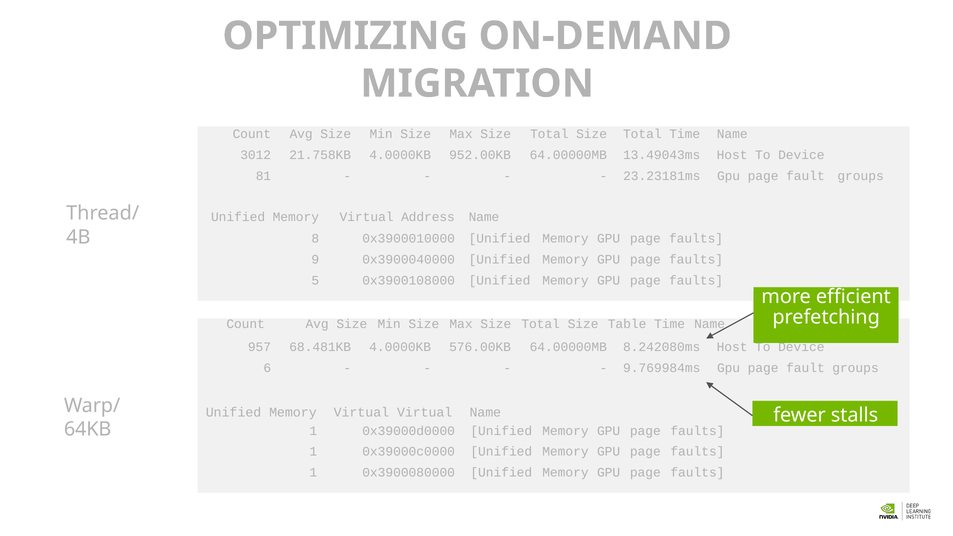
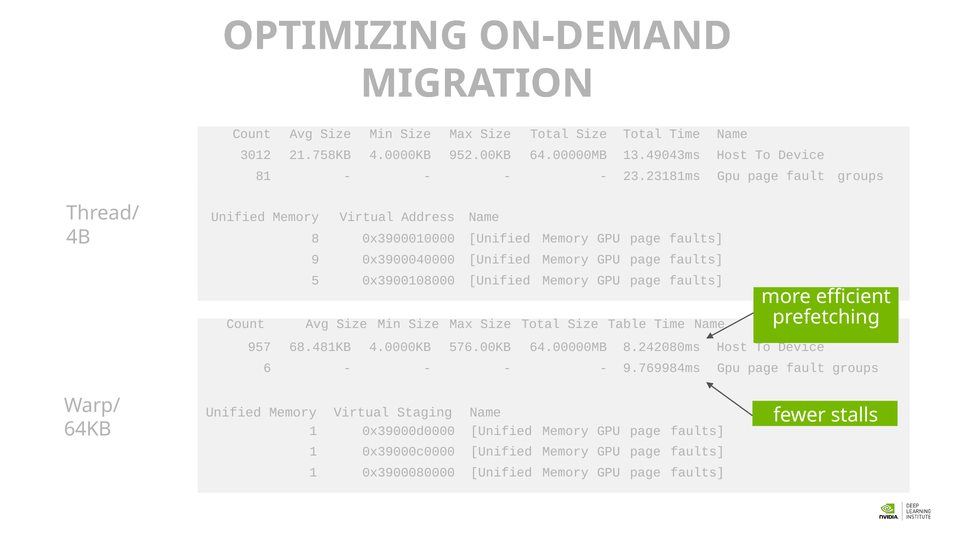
Virtual Virtual: Virtual -> Staging (425, 412)
